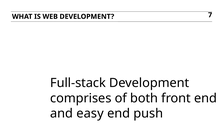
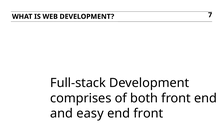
end push: push -> front (148, 114)
